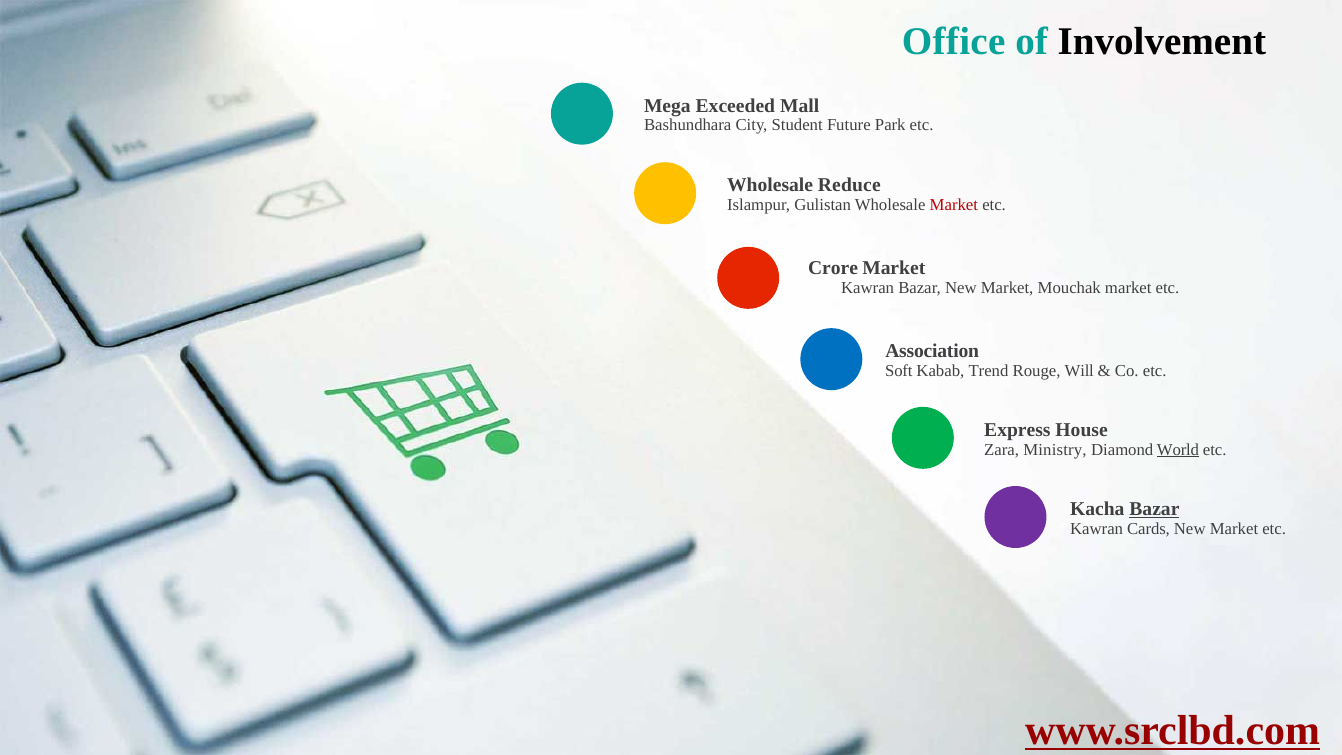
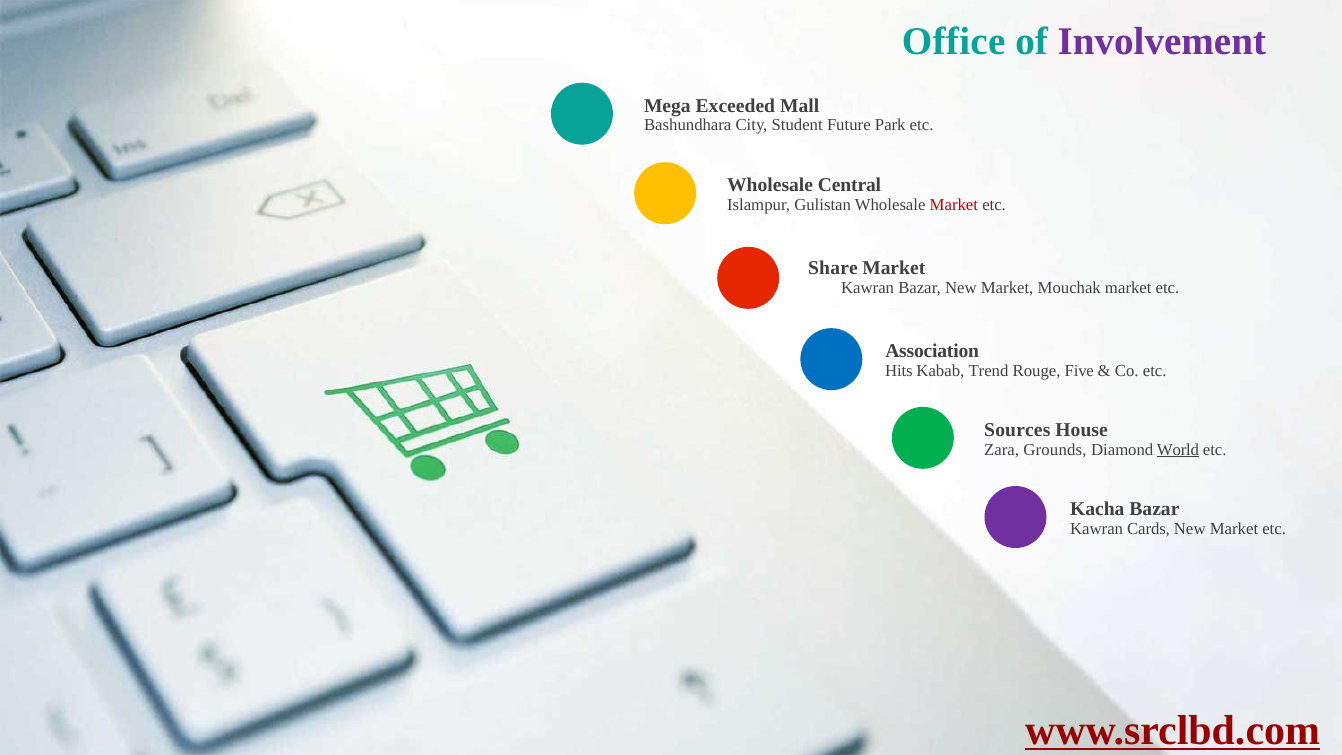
Involvement colour: black -> purple (1162, 41)
Reduce: Reduce -> Central (849, 185)
Crore: Crore -> Share (833, 268)
Soft: Soft -> Hits (899, 371)
Will: Will -> Five (1079, 371)
Express: Express -> Sources (1017, 430)
Ministry: Ministry -> Grounds (1055, 449)
Bazar underline: present -> none (1154, 509)
